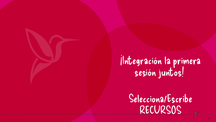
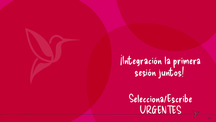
RECURSOS: RECURSOS -> URGENTES (161, 110)
